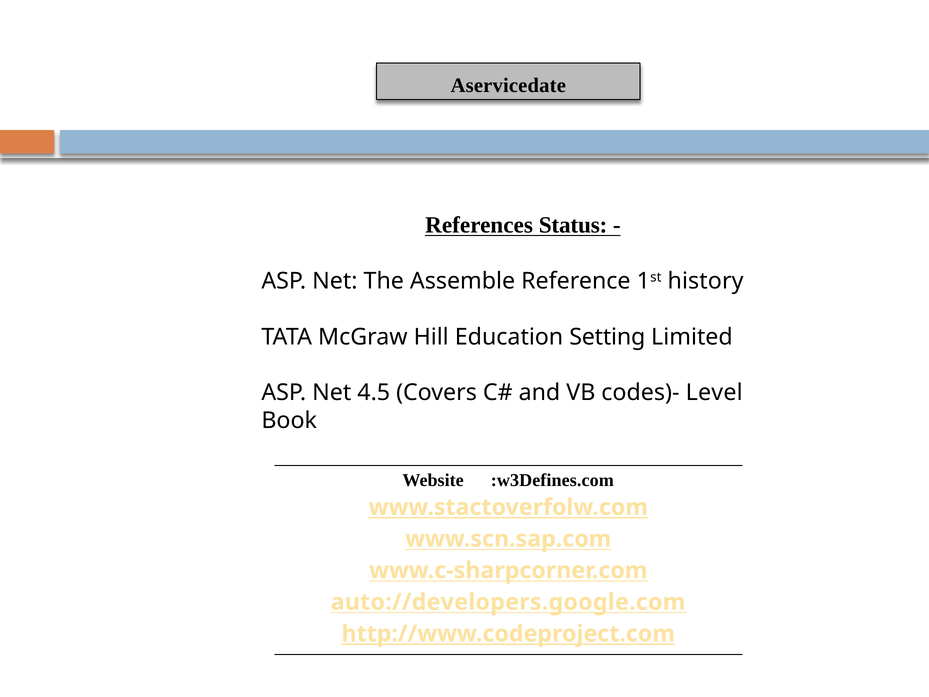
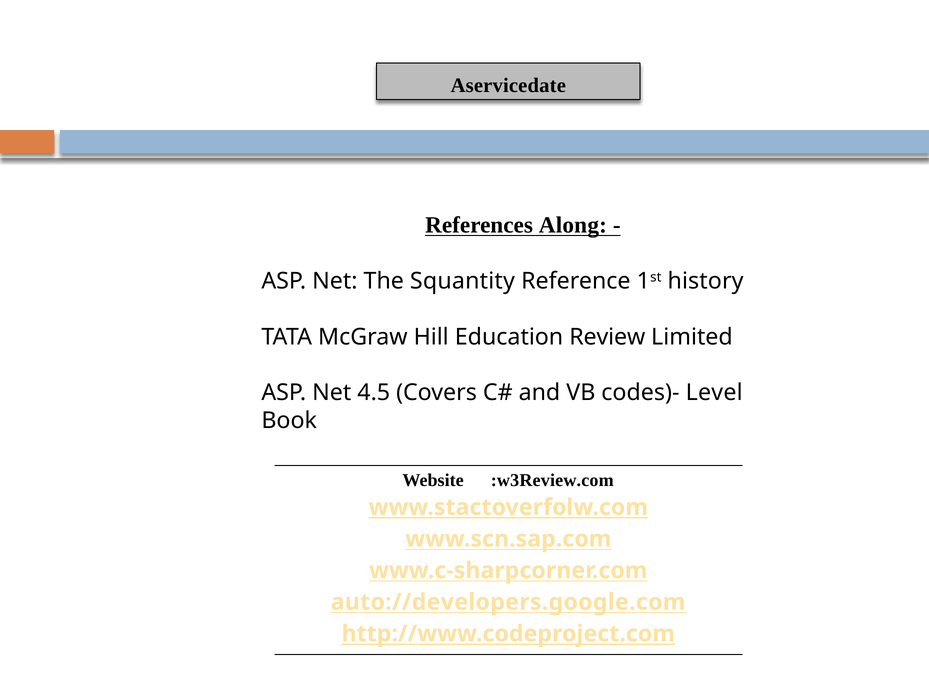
Status: Status -> Along (573, 225)
Assemble: Assemble -> Squantity (462, 281)
Setting: Setting -> Review (607, 337)
:w3Defines.com: :w3Defines.com -> :w3Review.com (552, 480)
